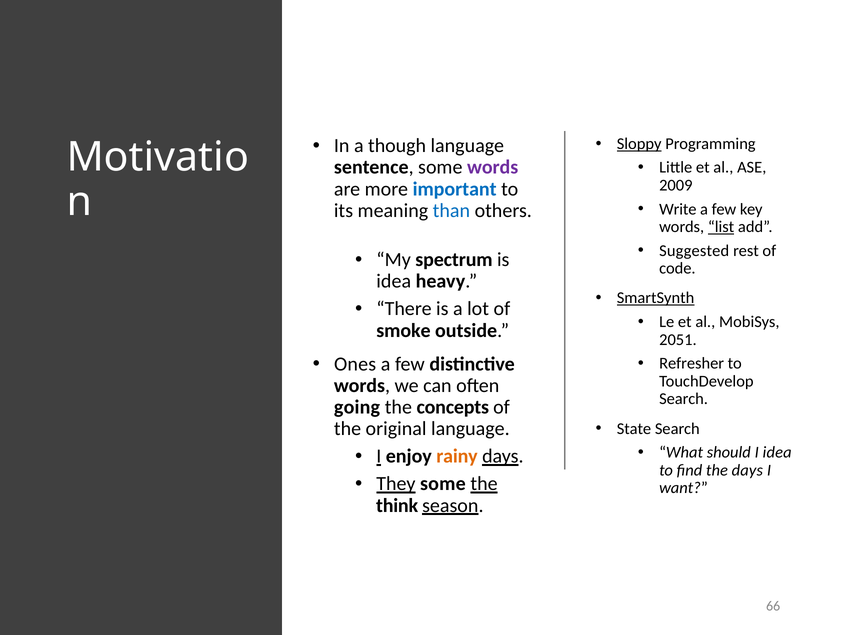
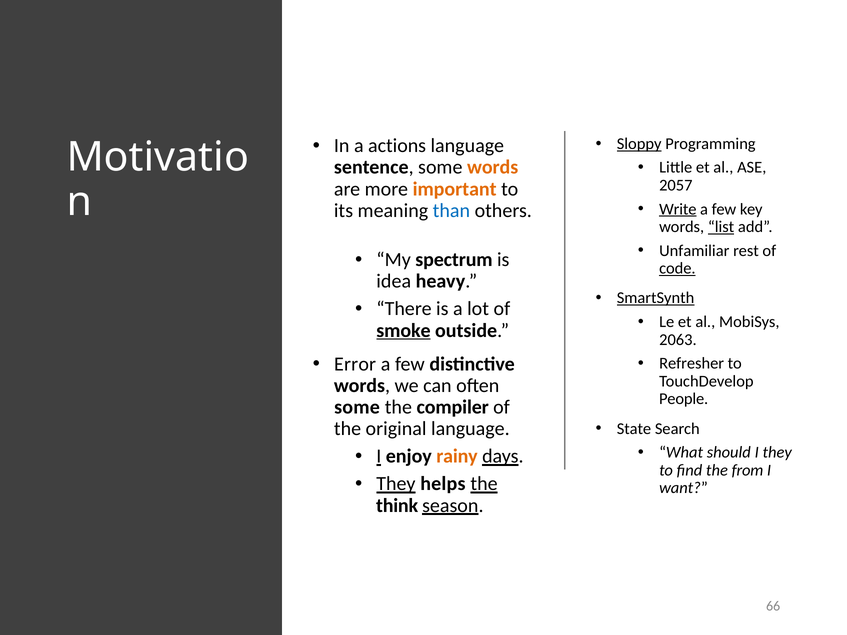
though: though -> actions (397, 146)
words colour: purple -> orange (493, 167)
2009: 2009 -> 2057 (676, 185)
important colour: blue -> orange (455, 189)
Write underline: none -> present (678, 209)
Suggested: Suggested -> Unfamiliar (694, 251)
code underline: none -> present (677, 269)
smoke underline: none -> present (403, 331)
2051: 2051 -> 2063 (678, 340)
Ones: Ones -> Error (355, 364)
Search: Search -> People (684, 399)
going: going -> some (357, 407)
concepts: concepts -> compiler (453, 407)
I idea: idea -> they (777, 452)
the days: days -> from (747, 470)
They some: some -> helps (443, 484)
